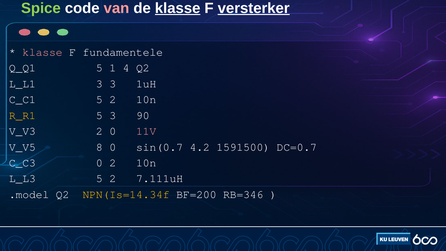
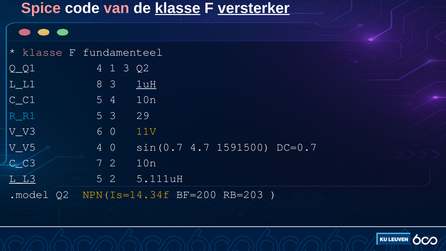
Spice colour: light green -> pink (41, 8)
fundamentele: fundamentele -> fundamenteel (123, 52)
Q_Q1 5: 5 -> 4 (99, 68)
1 4: 4 -> 3 (126, 68)
L_L1 3: 3 -> 8 (99, 84)
1uH underline: none -> present (146, 84)
C_C1 5 2: 2 -> 4 (113, 100)
R_R1 colour: yellow -> light blue (22, 115)
90: 90 -> 29 (143, 115)
V_V3 2: 2 -> 6 (99, 131)
11V colour: pink -> yellow (146, 131)
V_V5 8: 8 -> 4 (99, 147)
4.2: 4.2 -> 4.7 (200, 147)
C_C3 0: 0 -> 7 (99, 163)
L_L3 underline: none -> present (22, 179)
7.111uH: 7.111uH -> 5.111uH (160, 179)
RB=346: RB=346 -> RB=203 (243, 194)
